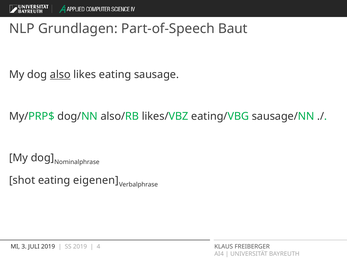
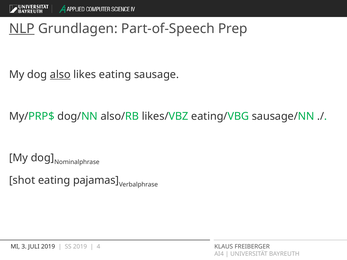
NLP underline: none -> present (22, 29)
Baut: Baut -> Prep (233, 29)
eigenen: eigenen -> pajamas (96, 181)
